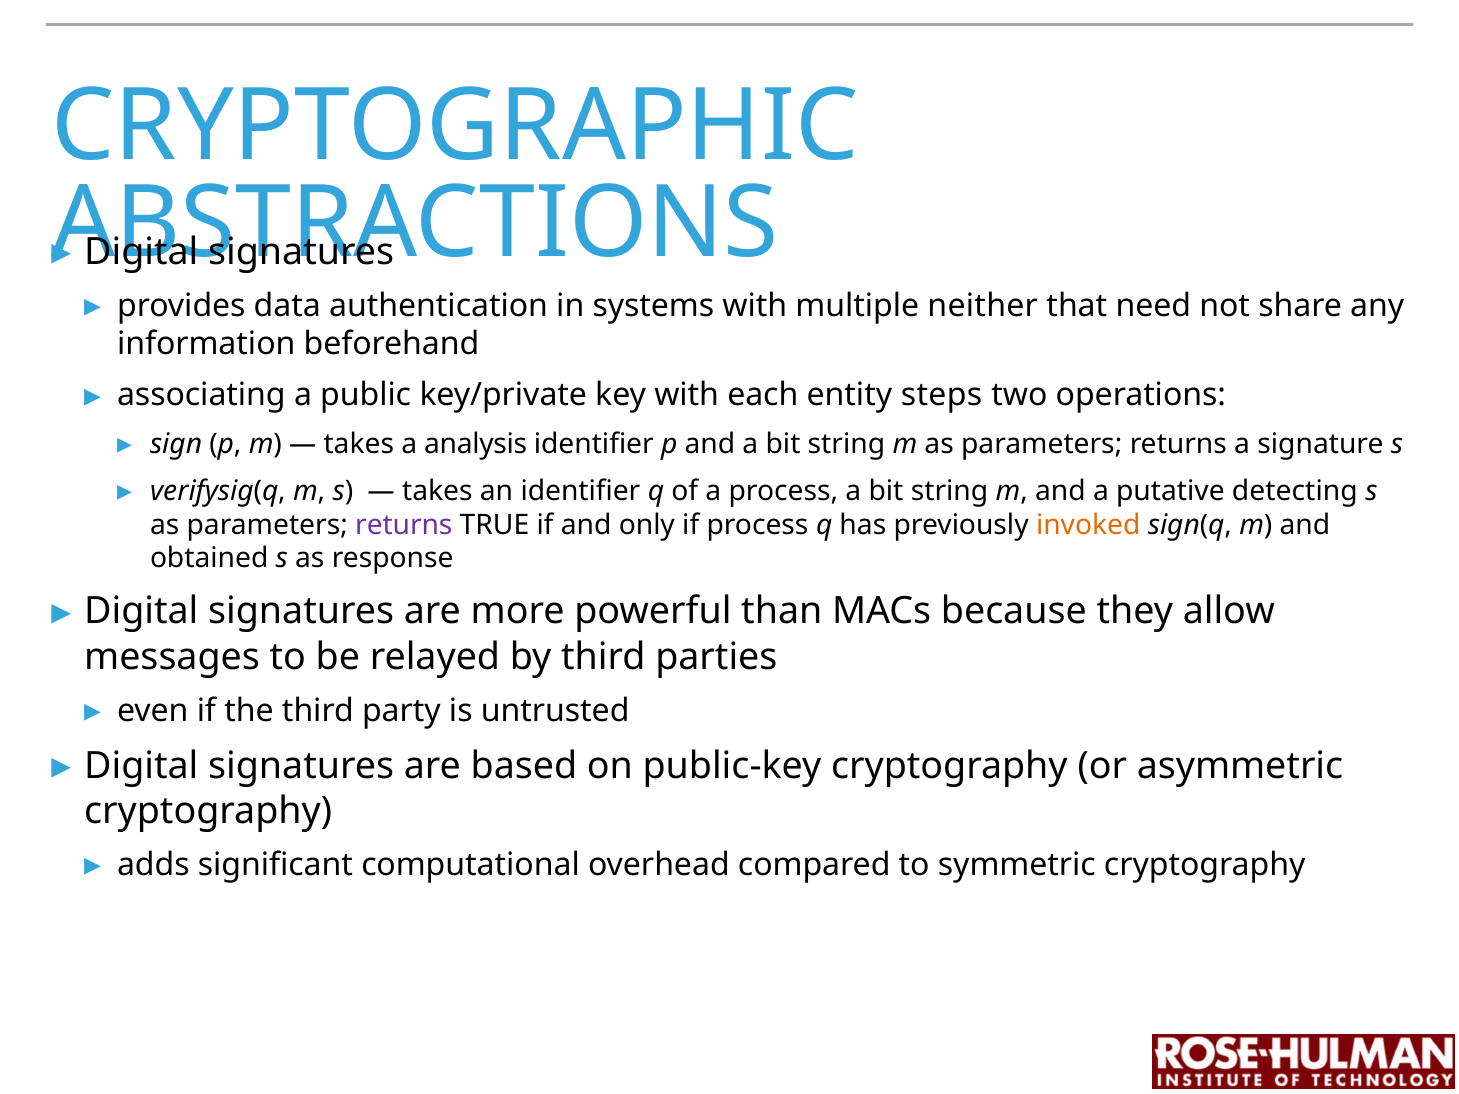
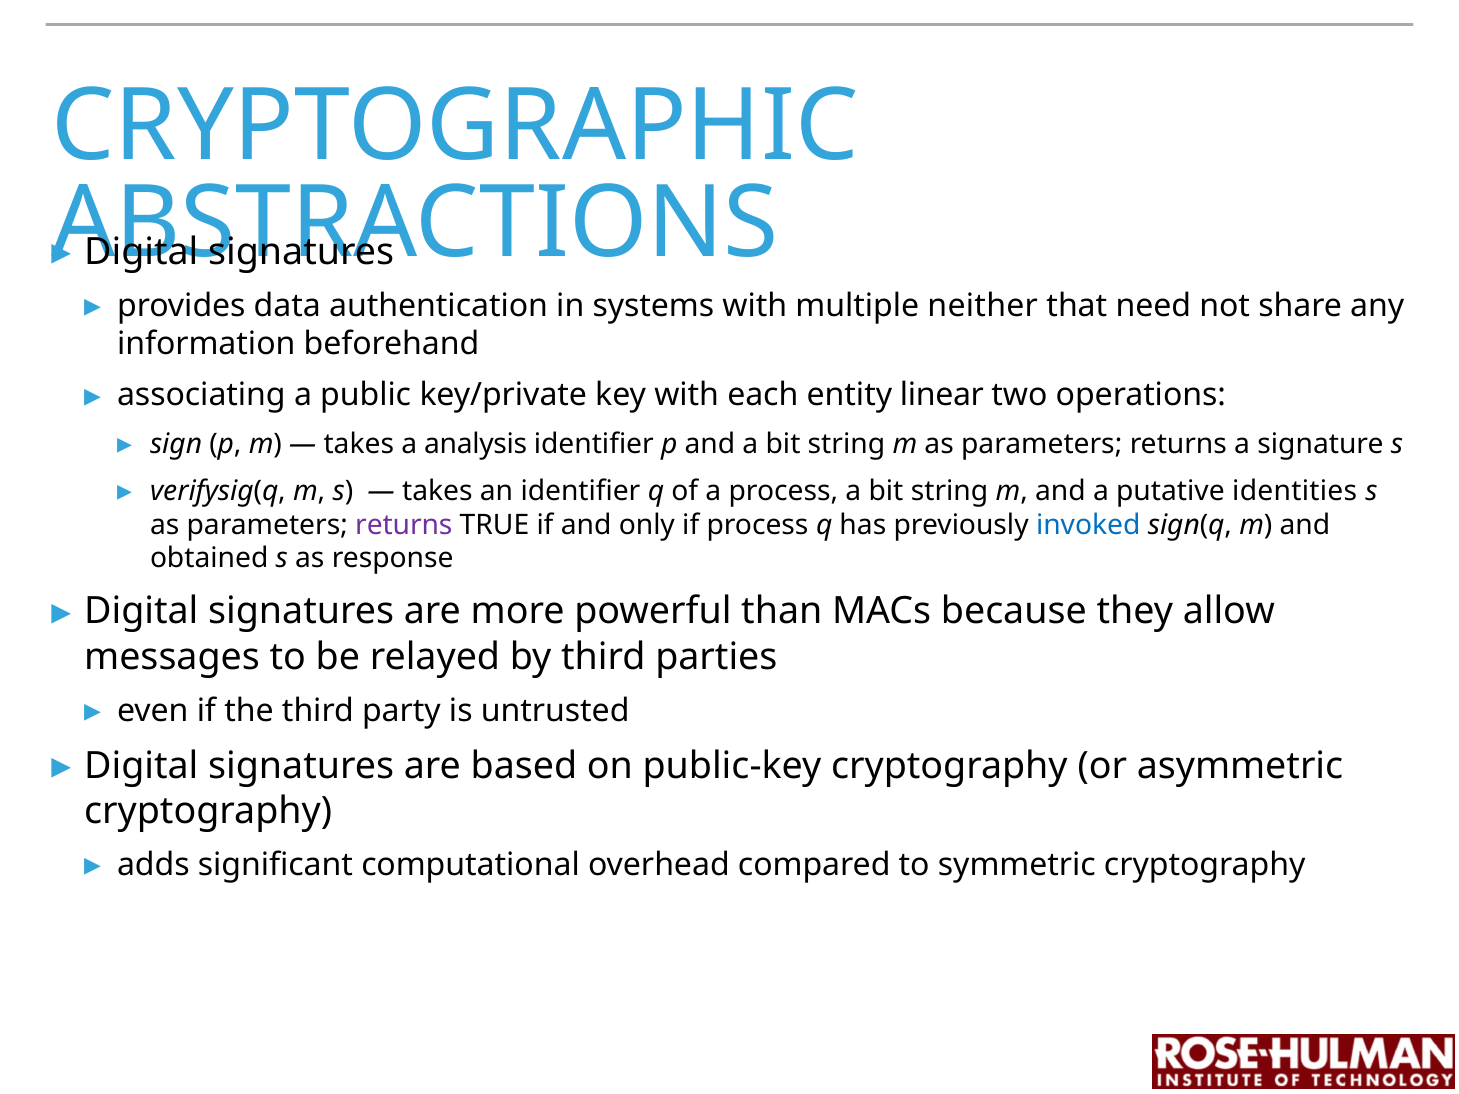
steps: steps -> linear (942, 395)
detecting: detecting -> identities (1295, 491)
invoked colour: orange -> blue (1088, 525)
